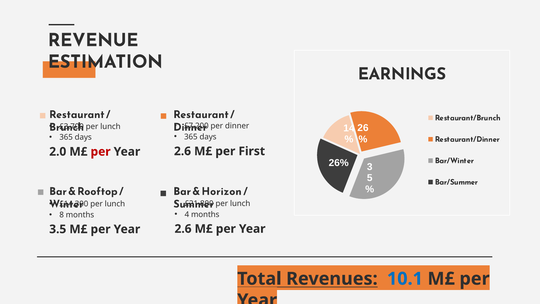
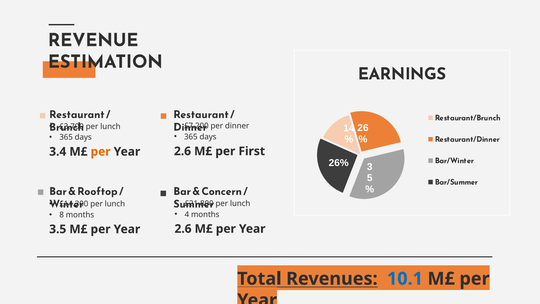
2.0: 2.0 -> 3.4 (58, 152)
per colour: red -> orange (101, 152)
Horizon: Horizon -> Concern (222, 191)
